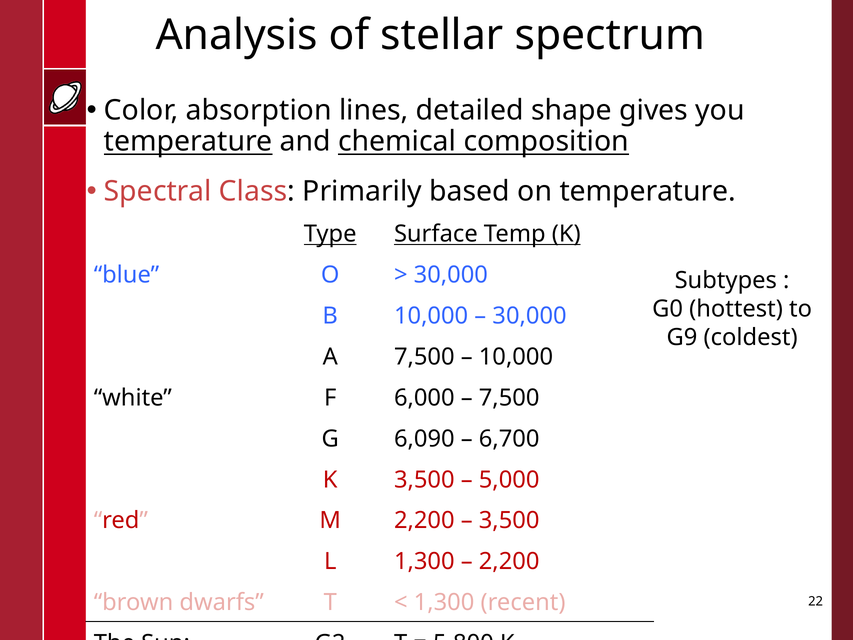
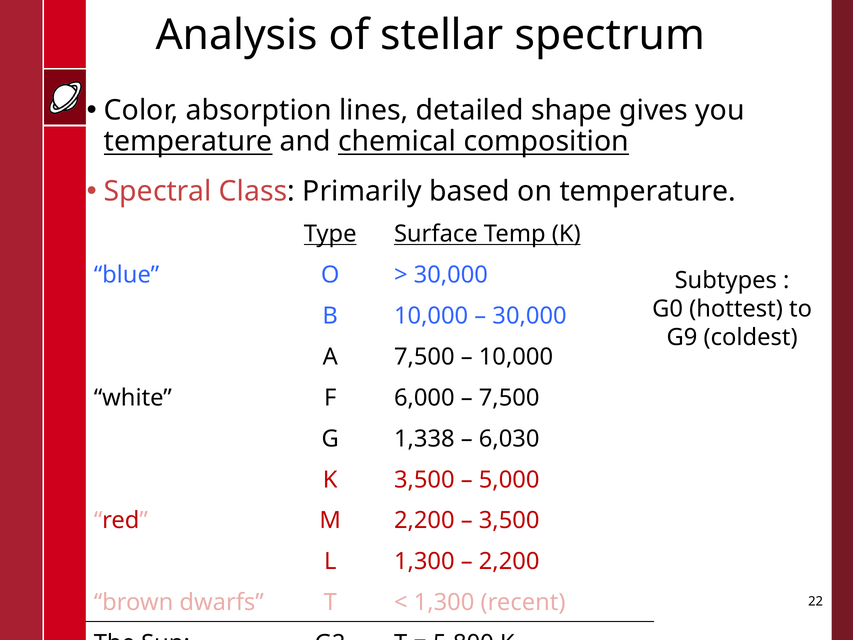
6,090: 6,090 -> 1,338 (424, 439)
6,700: 6,700 -> 6,030 (509, 439)
